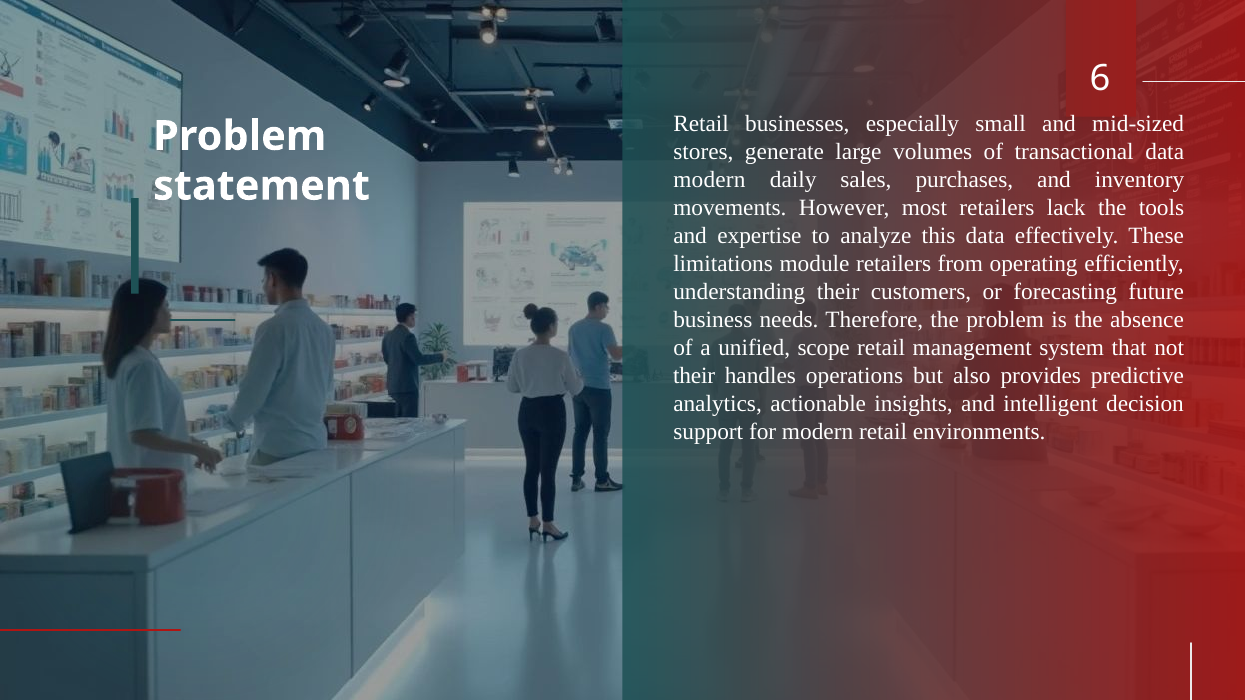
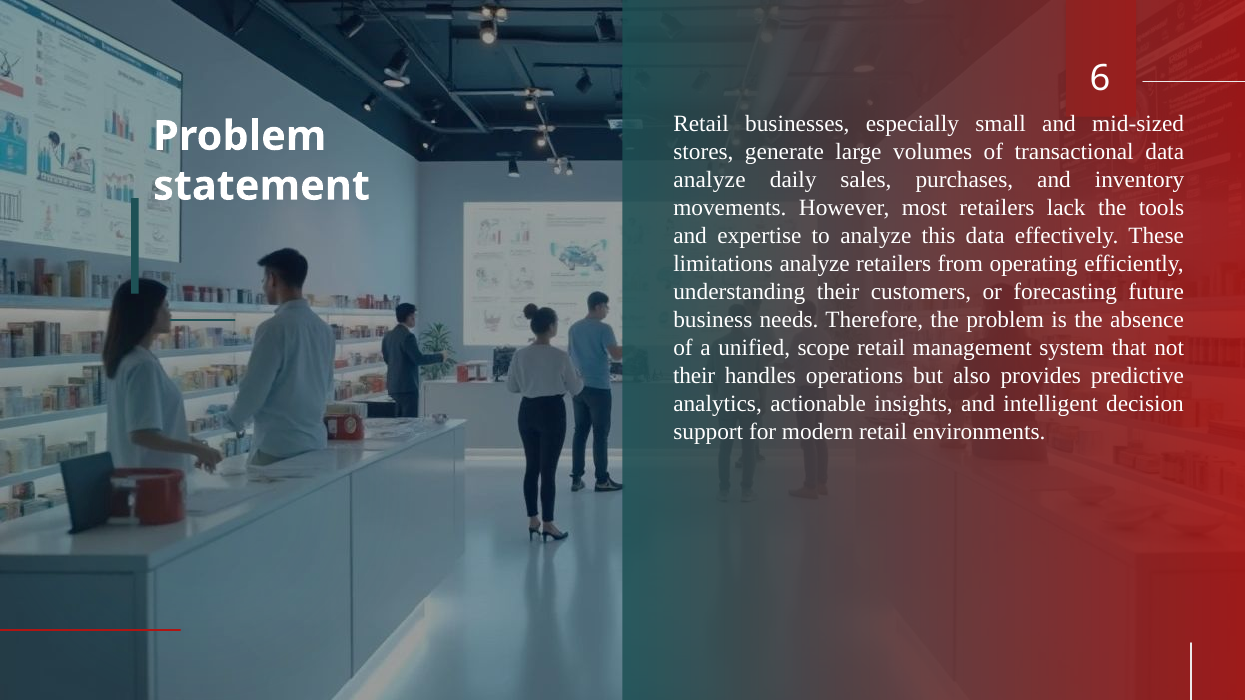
modern: modern -> analyze (709, 180)
limitations module: module -> analyze (815, 264)
